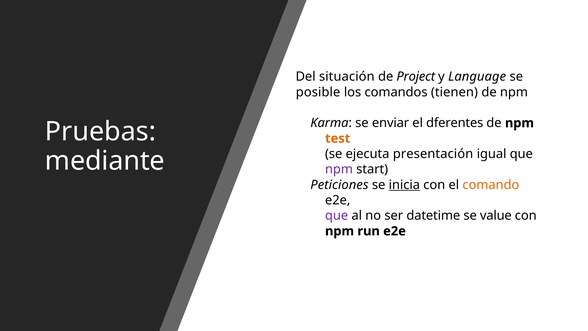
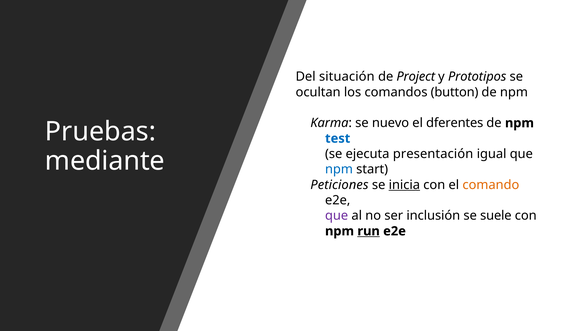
Language: Language -> Prototipos (477, 77)
posible: posible -> ocultan (318, 92)
tienen: tienen -> button (455, 92)
enviar: enviar -> nuevo (391, 123)
test colour: orange -> blue (338, 138)
npm colour: purple -> blue (339, 169)
datetime: datetime -> inclusión (433, 216)
value: value -> suele (496, 216)
run underline: none -> present (369, 231)
